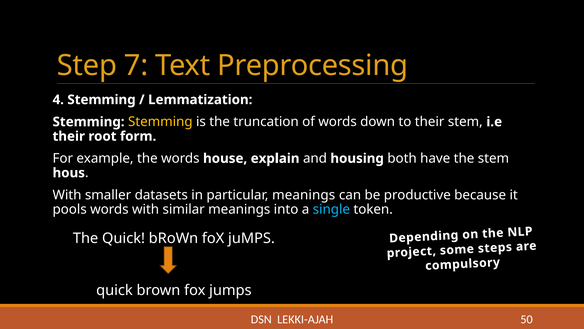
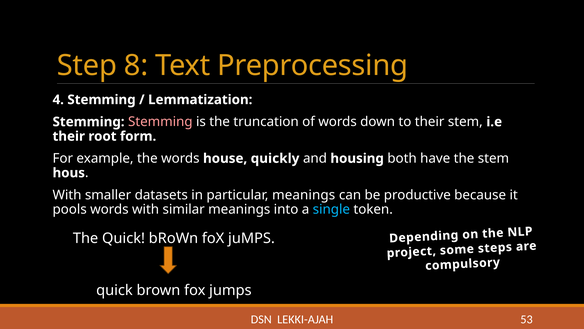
7: 7 -> 8 (136, 65)
Stemming colour: yellow -> pink (160, 122)
explain: explain -> quickly (275, 158)
50: 50 -> 53 (527, 319)
